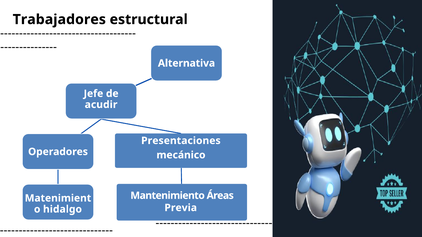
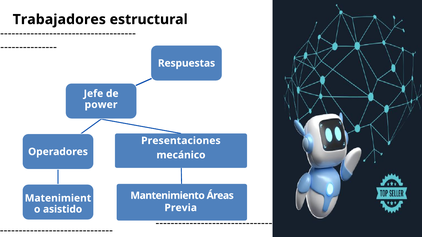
Alternativa: Alternativa -> Respuestas (187, 63)
acudir: acudir -> power (101, 105)
hidalgo: hidalgo -> asistido (63, 210)
